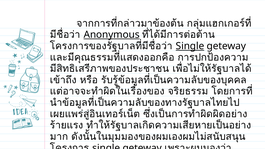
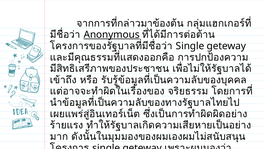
Single underline: present -> none (190, 46)
